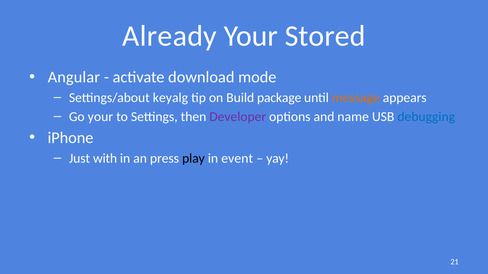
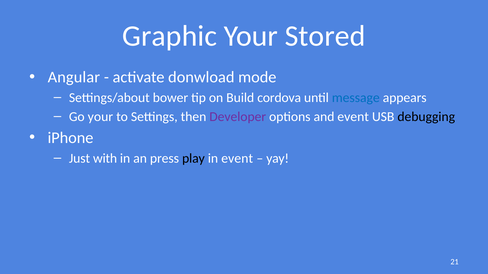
Already: Already -> Graphic (170, 36)
download: download -> donwload (201, 77)
keyalg: keyalg -> bower (170, 98)
package: package -> cordova (279, 98)
message colour: orange -> blue (356, 98)
and name: name -> event (353, 117)
debugging colour: blue -> black (426, 117)
